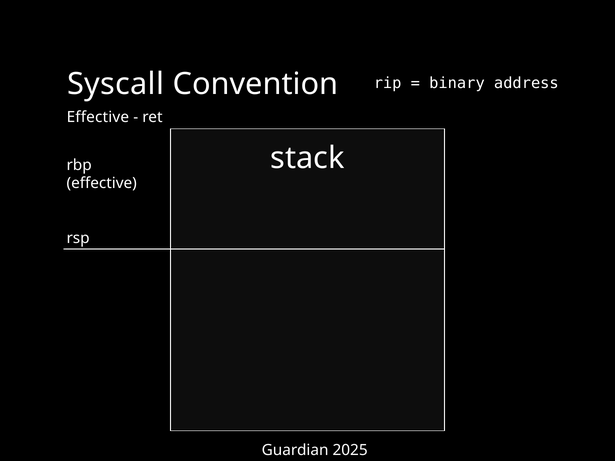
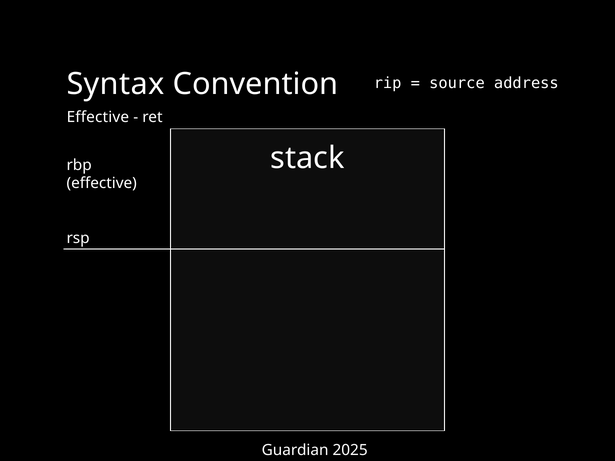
Syscall: Syscall -> Syntax (116, 84)
binary: binary -> source (457, 83)
